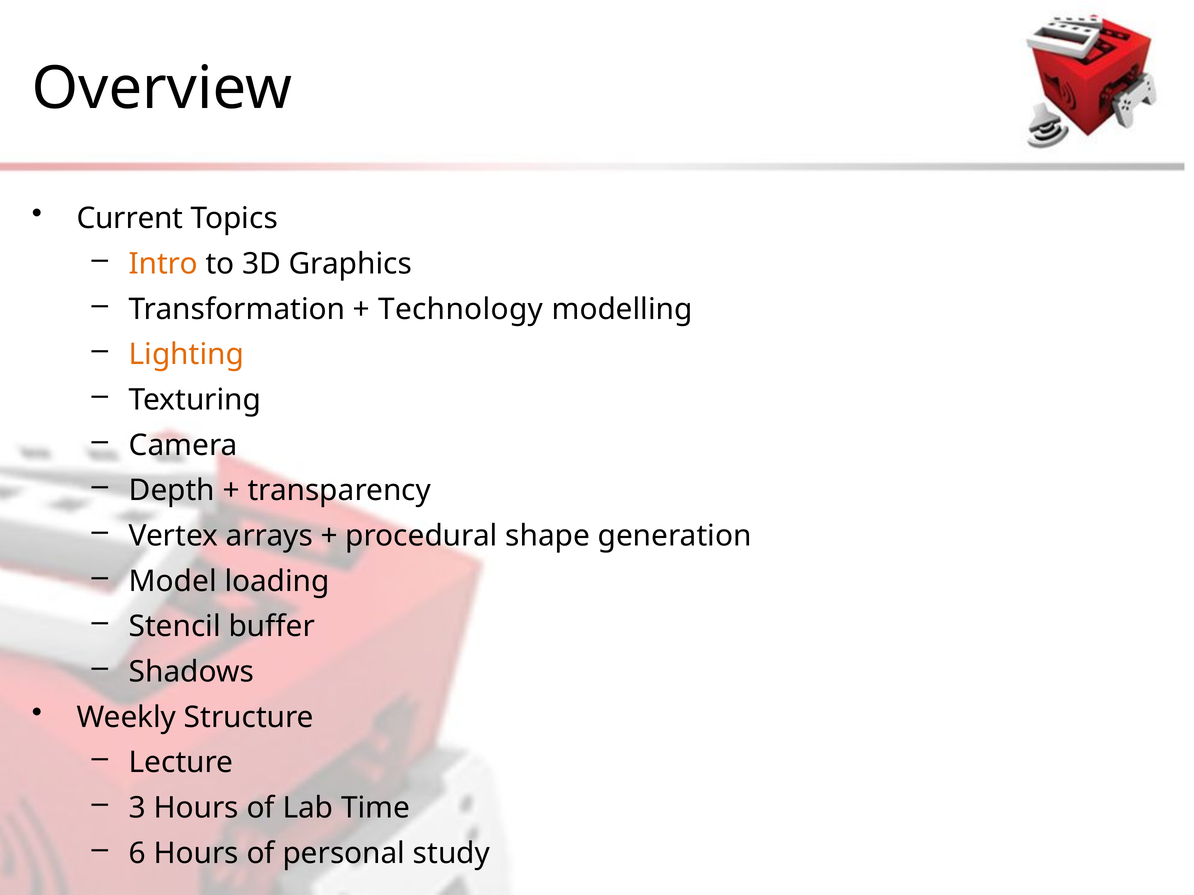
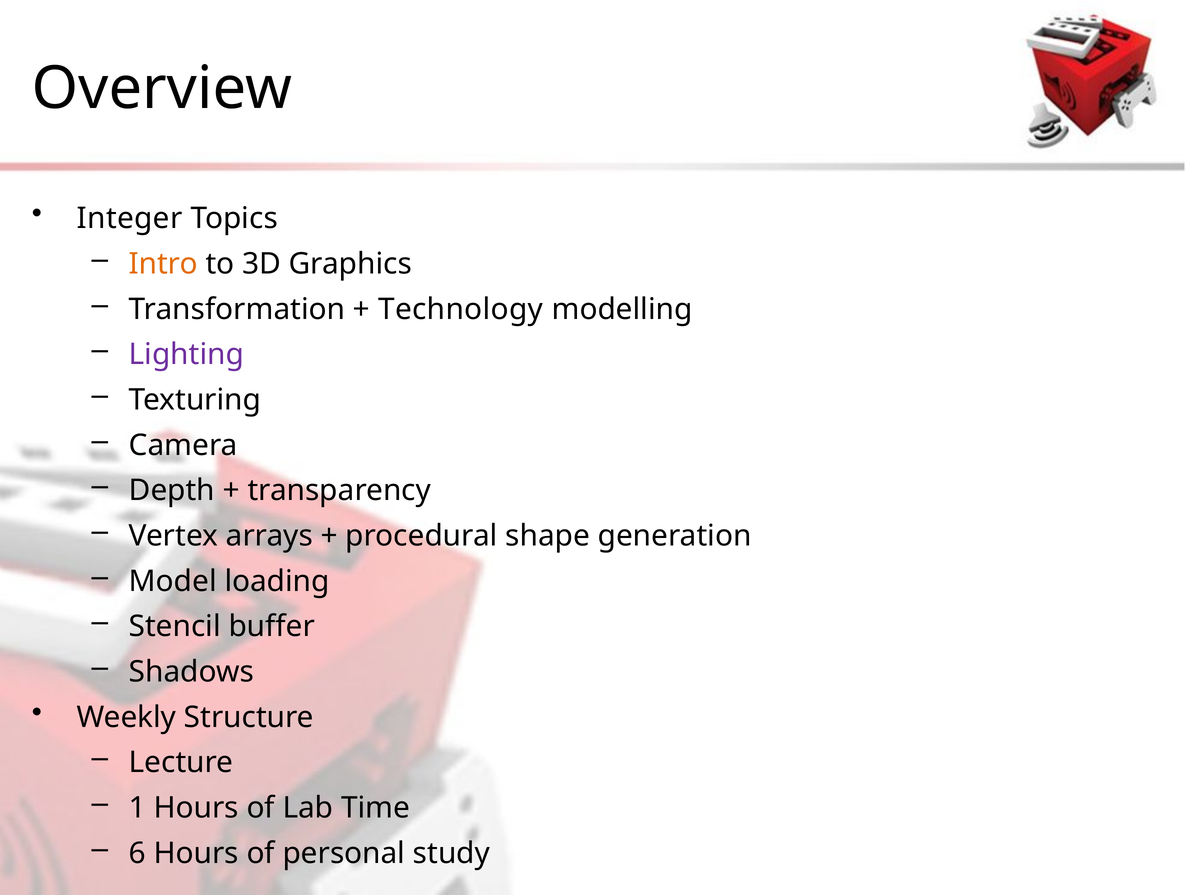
Current: Current -> Integer (130, 219)
Lighting colour: orange -> purple (186, 355)
3: 3 -> 1 (137, 808)
